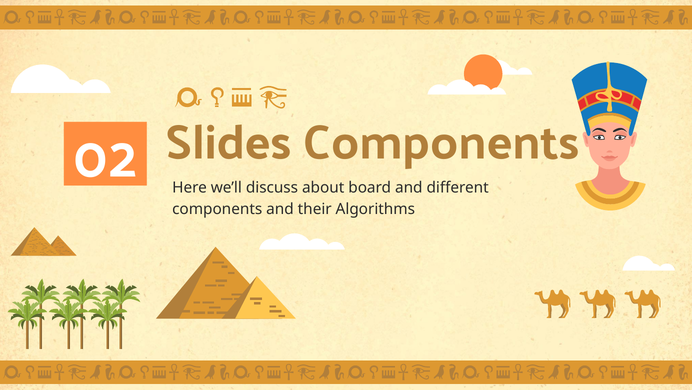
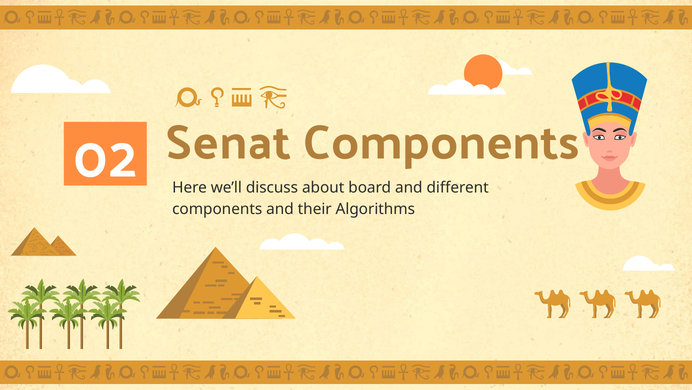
Slides: Slides -> Senat (228, 143)
